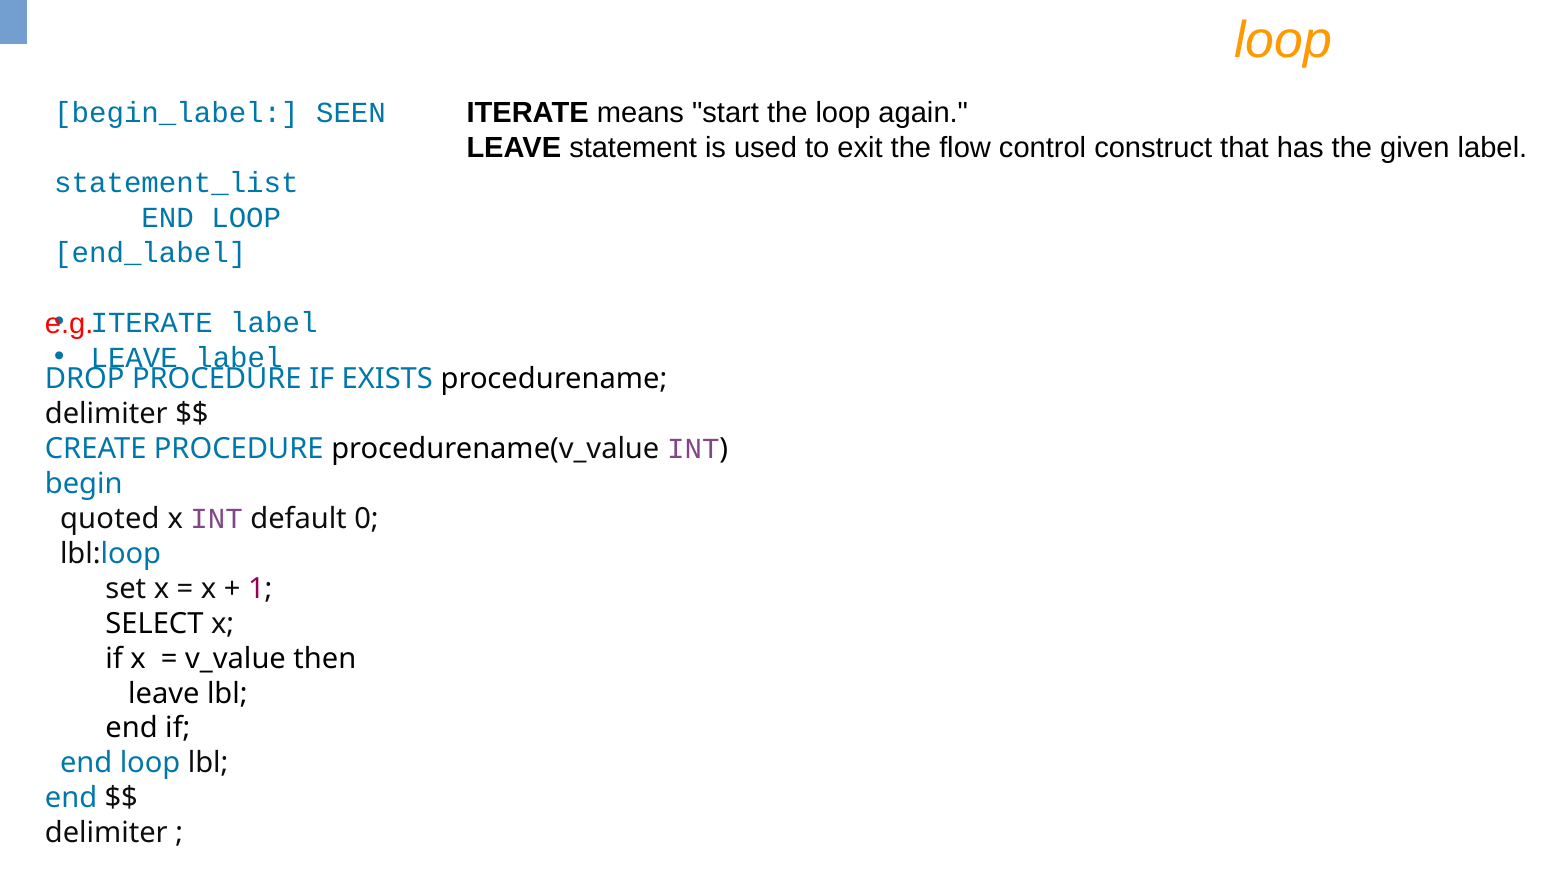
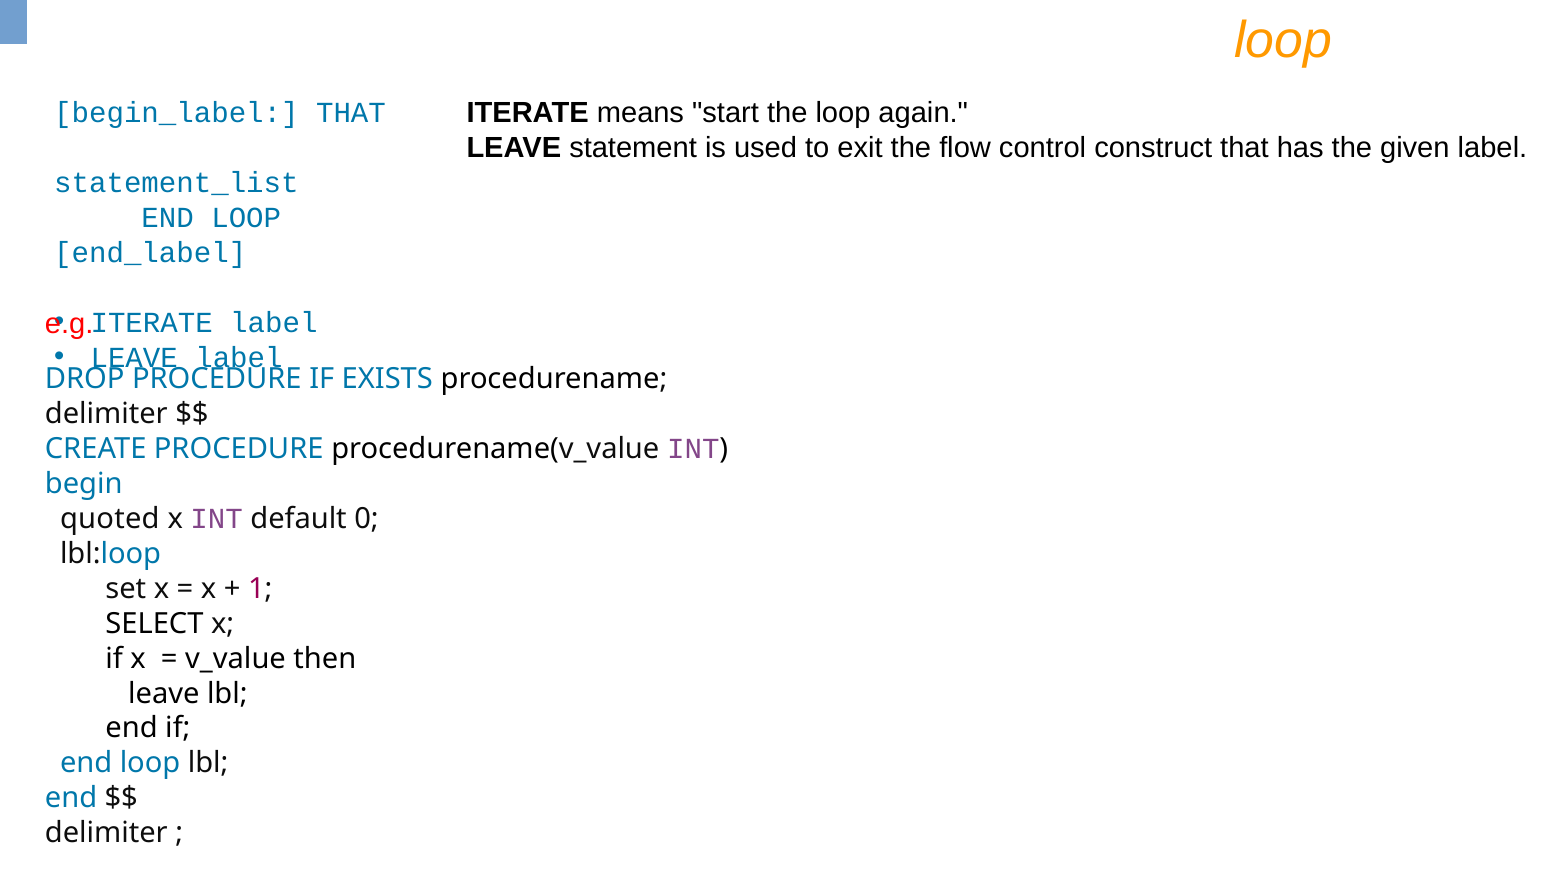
begin_label SEEN: SEEN -> THAT (351, 113)
